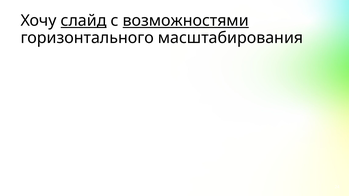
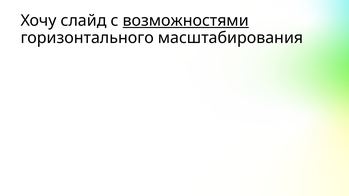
слайд underline: present -> none (84, 21)
